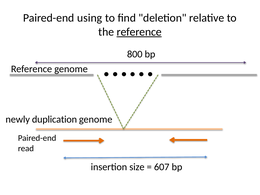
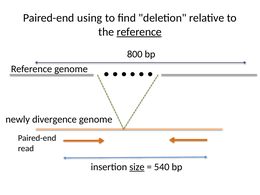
duplication: duplication -> divergence (54, 119)
size underline: none -> present (137, 167)
607: 607 -> 540 (162, 167)
